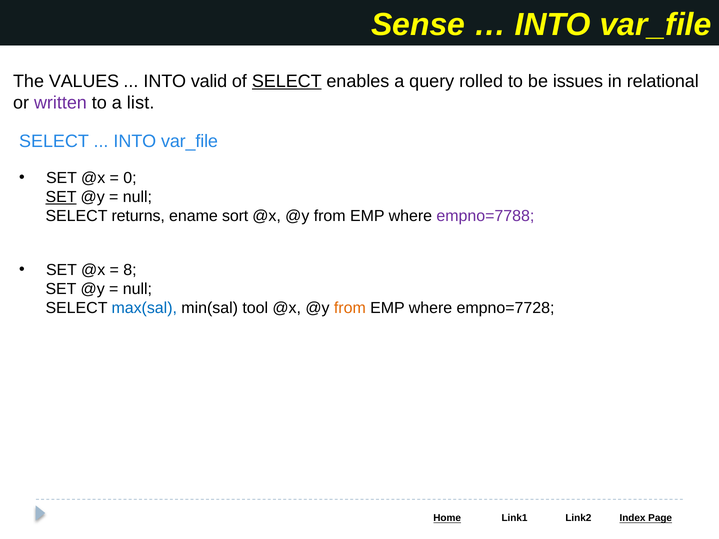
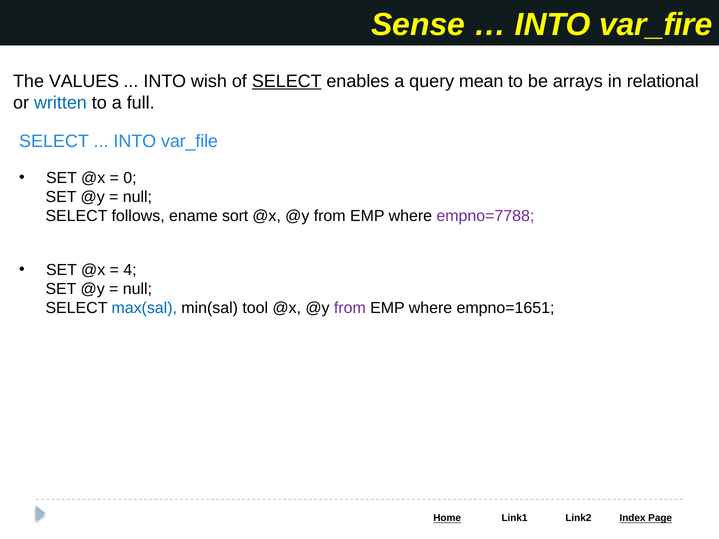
var_file: var_file -> var_fire (656, 25)
valid: valid -> wish (209, 81)
rolled: rolled -> mean (481, 81)
issues: issues -> arrays (578, 81)
written colour: purple -> blue (60, 103)
list: list -> full (141, 103)
SET underline: present -> none (61, 197)
returns: returns -> follows (138, 216)
8: 8 -> 4 (130, 270)
from colour: orange -> purple (350, 308)
empno=7728: empno=7728 -> empno=1651 (506, 308)
